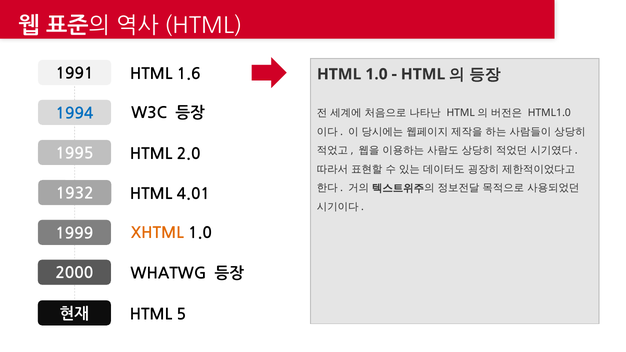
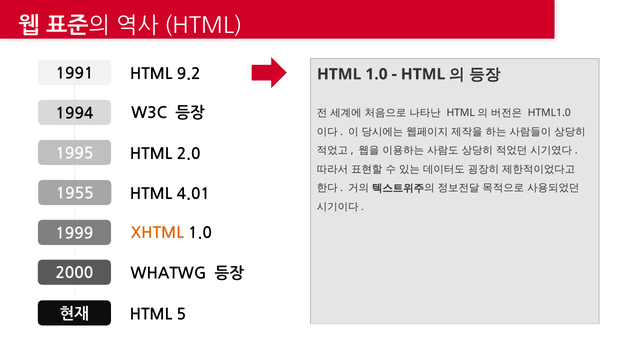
1.6: 1.6 -> 9.2 (189, 74)
1994 colour: blue -> black (75, 113)
1932: 1932 -> 1955 (75, 194)
